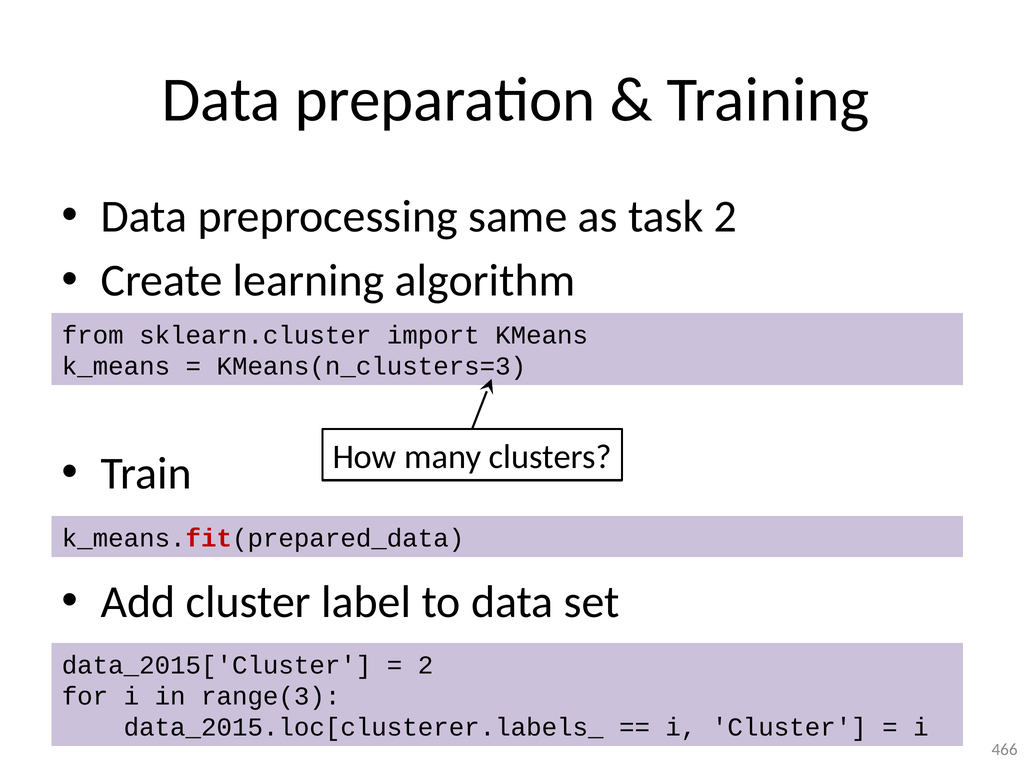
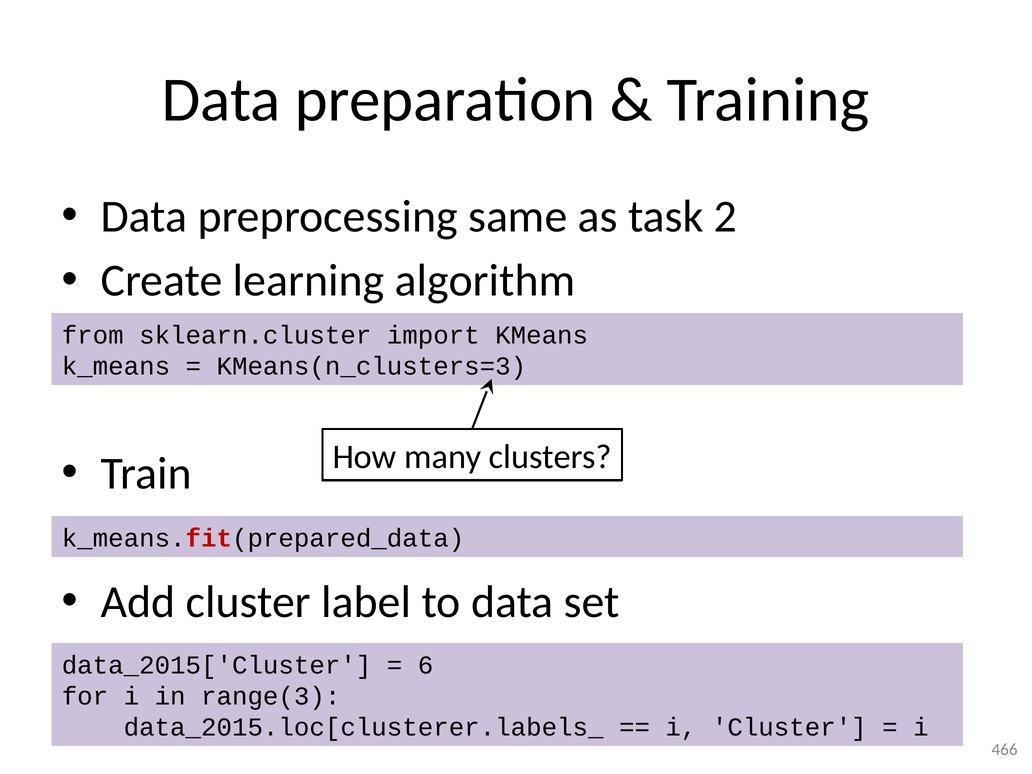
2: 2 -> 6 (426, 665)
